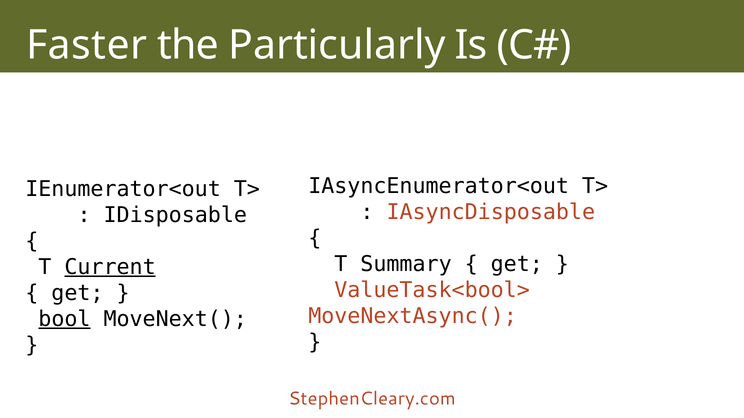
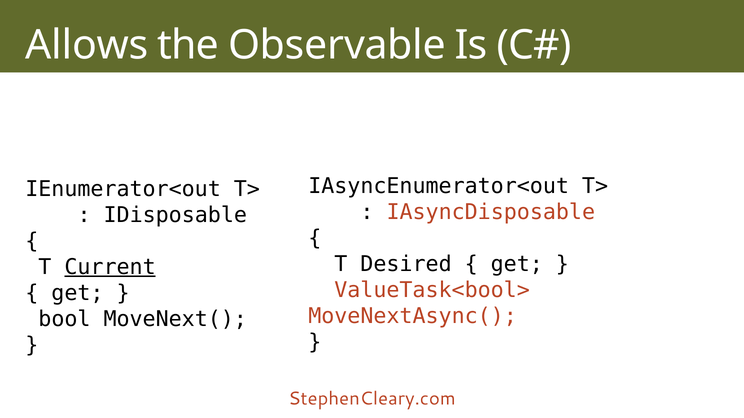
Faster: Faster -> Allows (87, 45)
Particularly: Particularly -> Observable (337, 45)
Summary: Summary -> Desired (406, 264)
bool underline: present -> none (64, 319)
